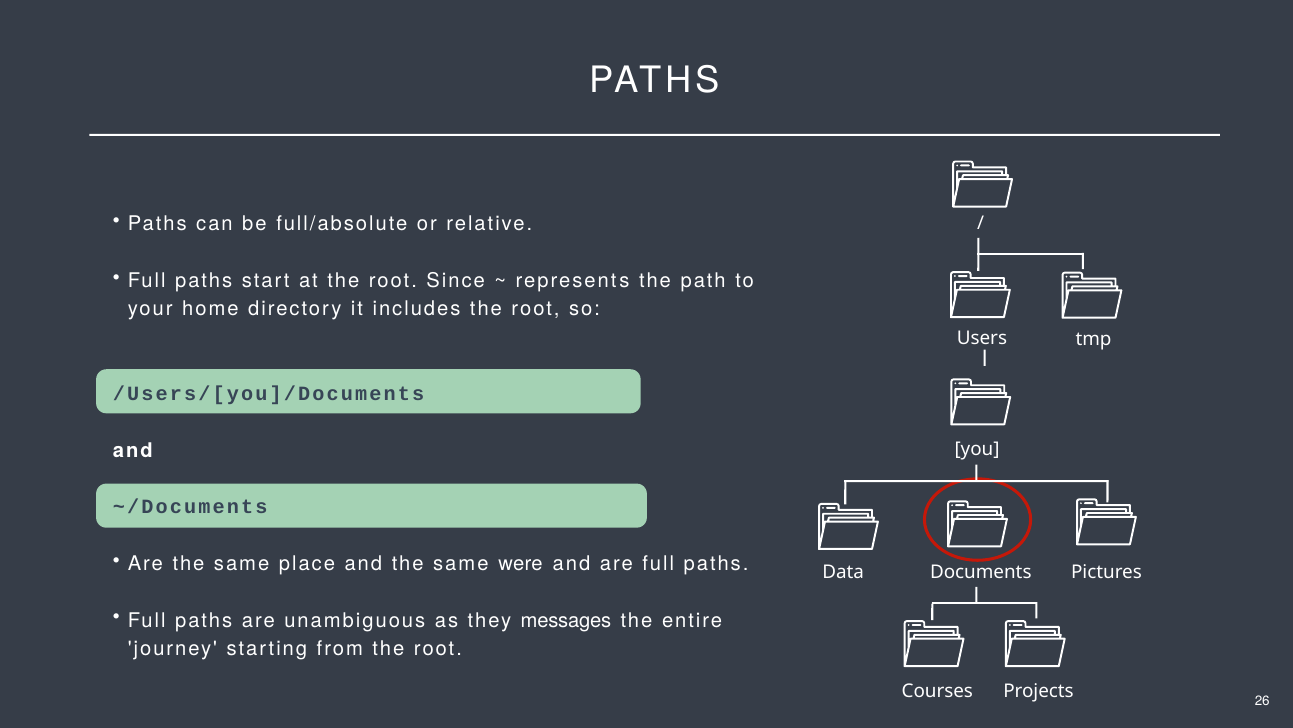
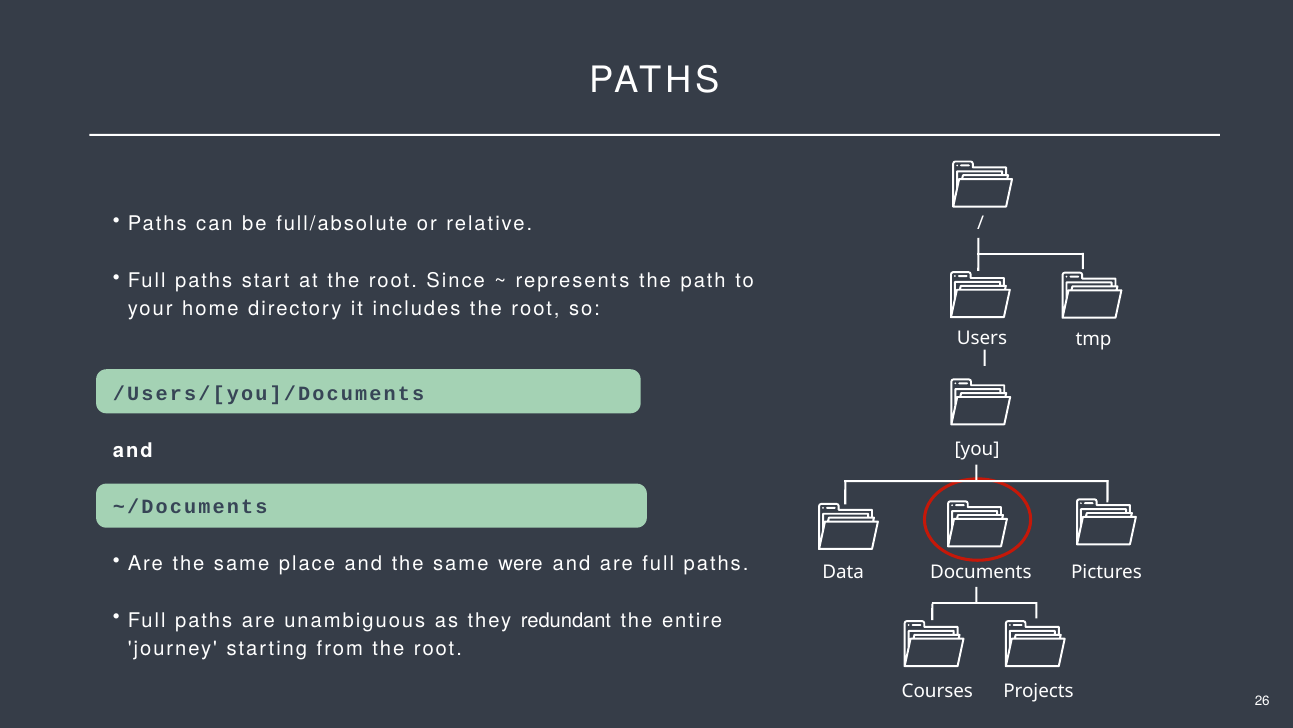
messages: messages -> redundant (566, 620)
